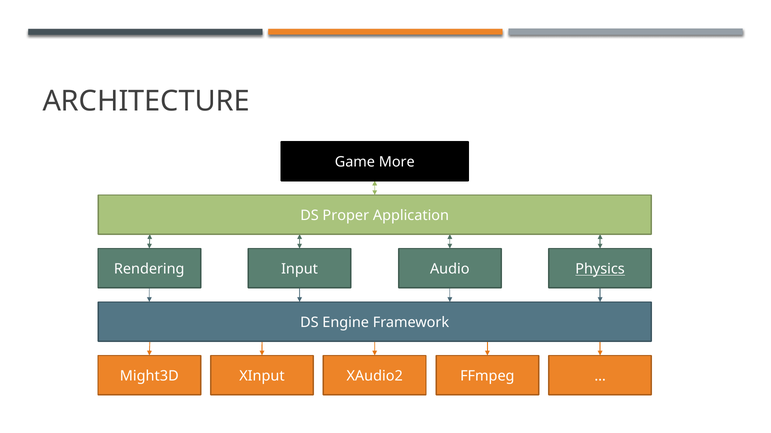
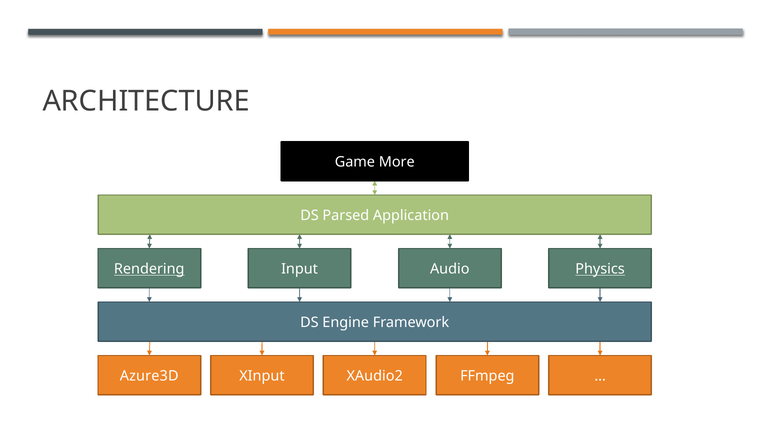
Proper: Proper -> Parsed (346, 216)
Rendering underline: none -> present (149, 270)
Might3D: Might3D -> Azure3D (149, 377)
